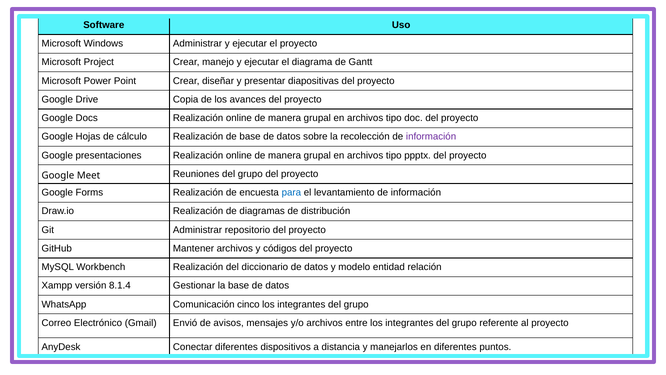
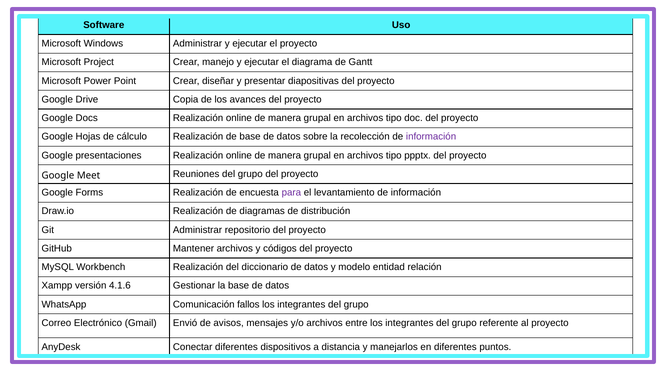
para colour: blue -> purple (291, 192)
8.1.4: 8.1.4 -> 4.1.6 (120, 285)
cinco: cinco -> fallos (248, 304)
